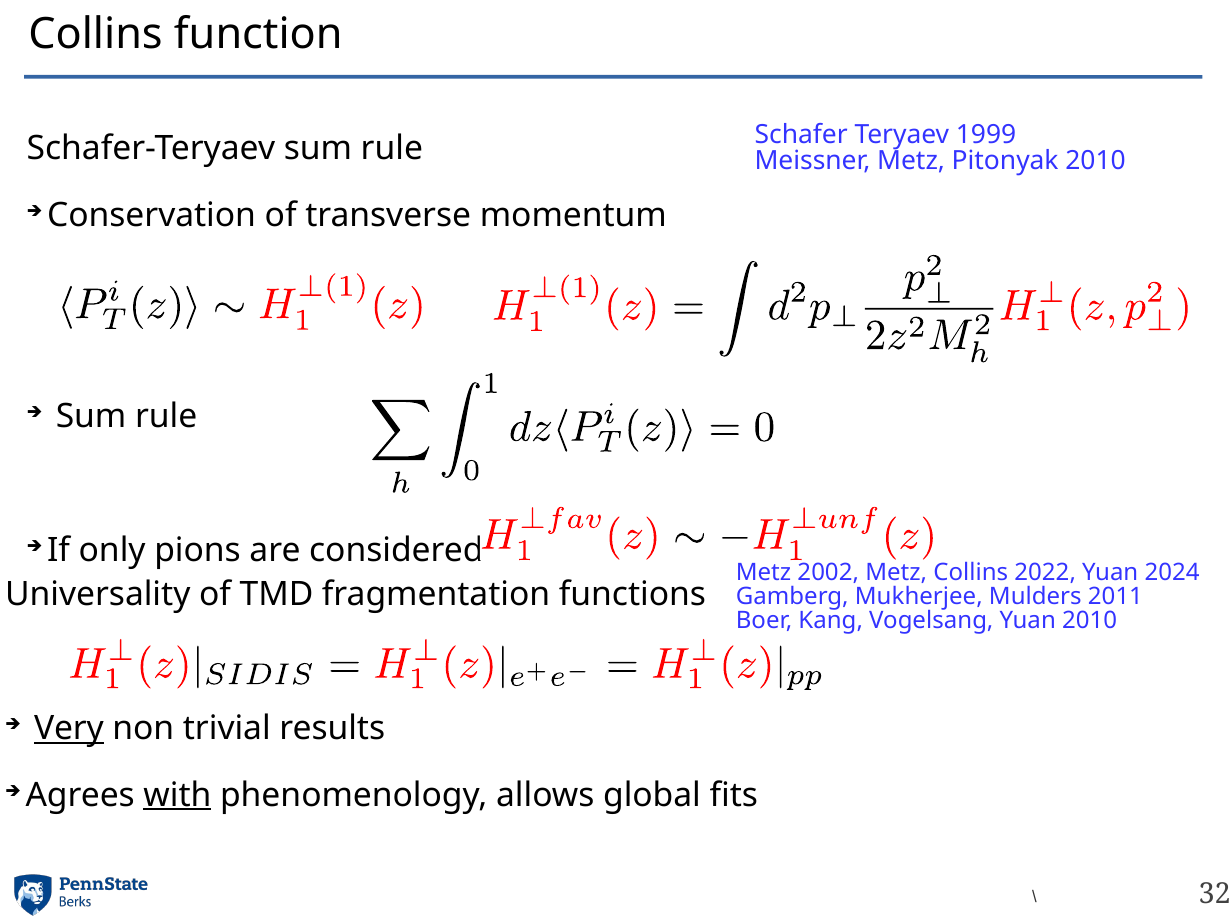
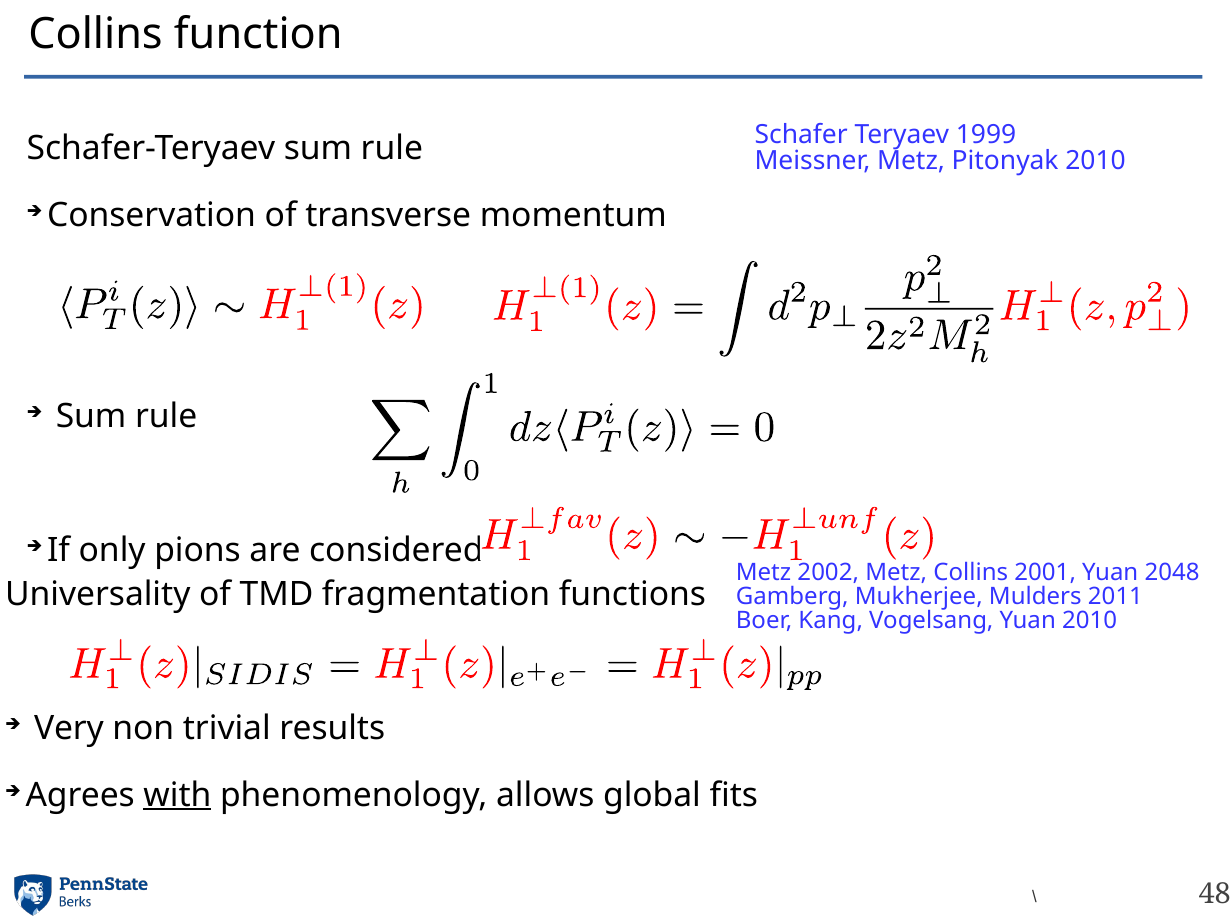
2022: 2022 -> 2001 (1045, 573)
2024: 2024 -> 2048 (1172, 573)
Very underline: present -> none (69, 728)
32: 32 -> 48 (1215, 895)
